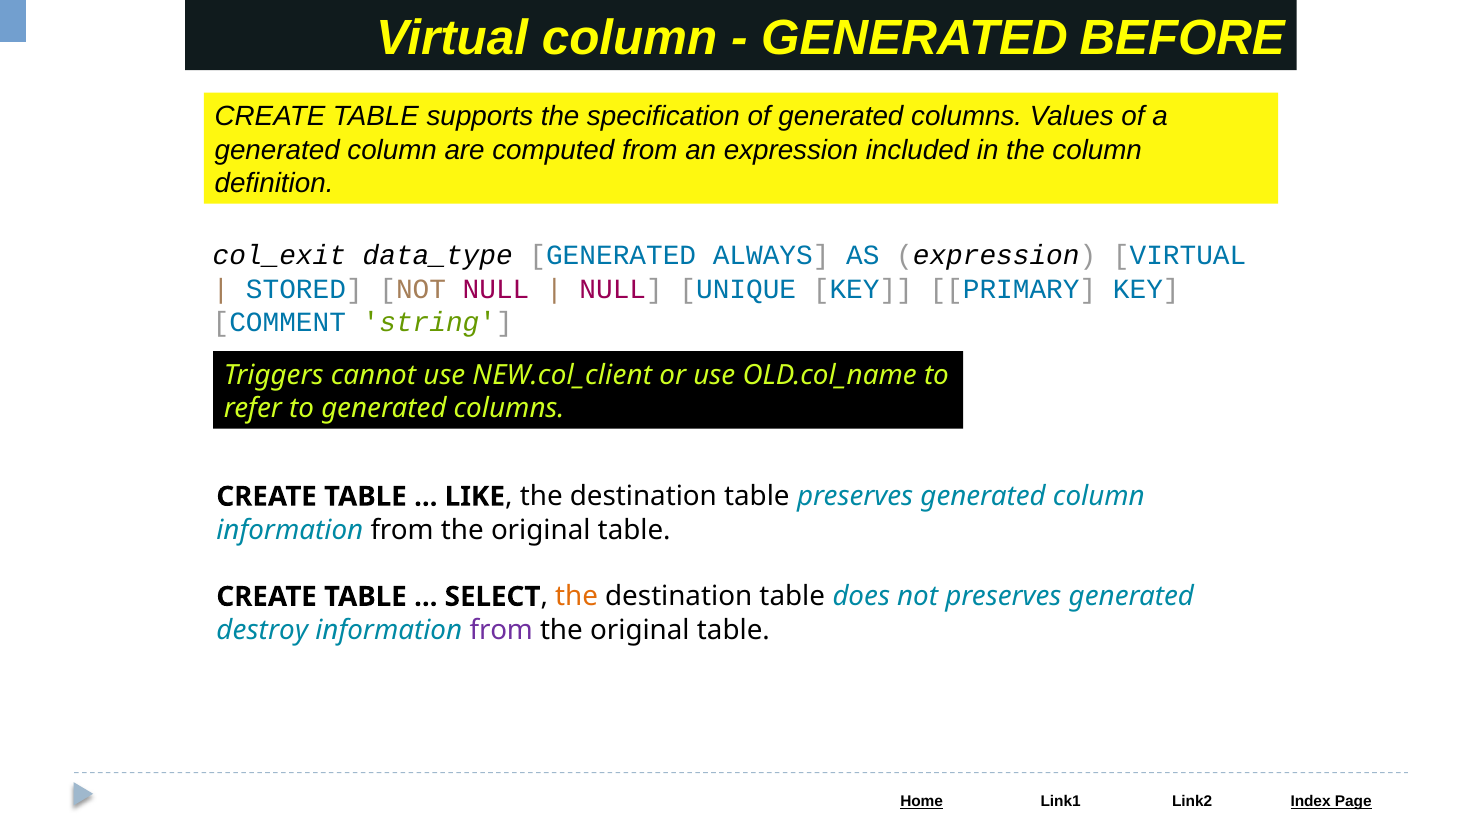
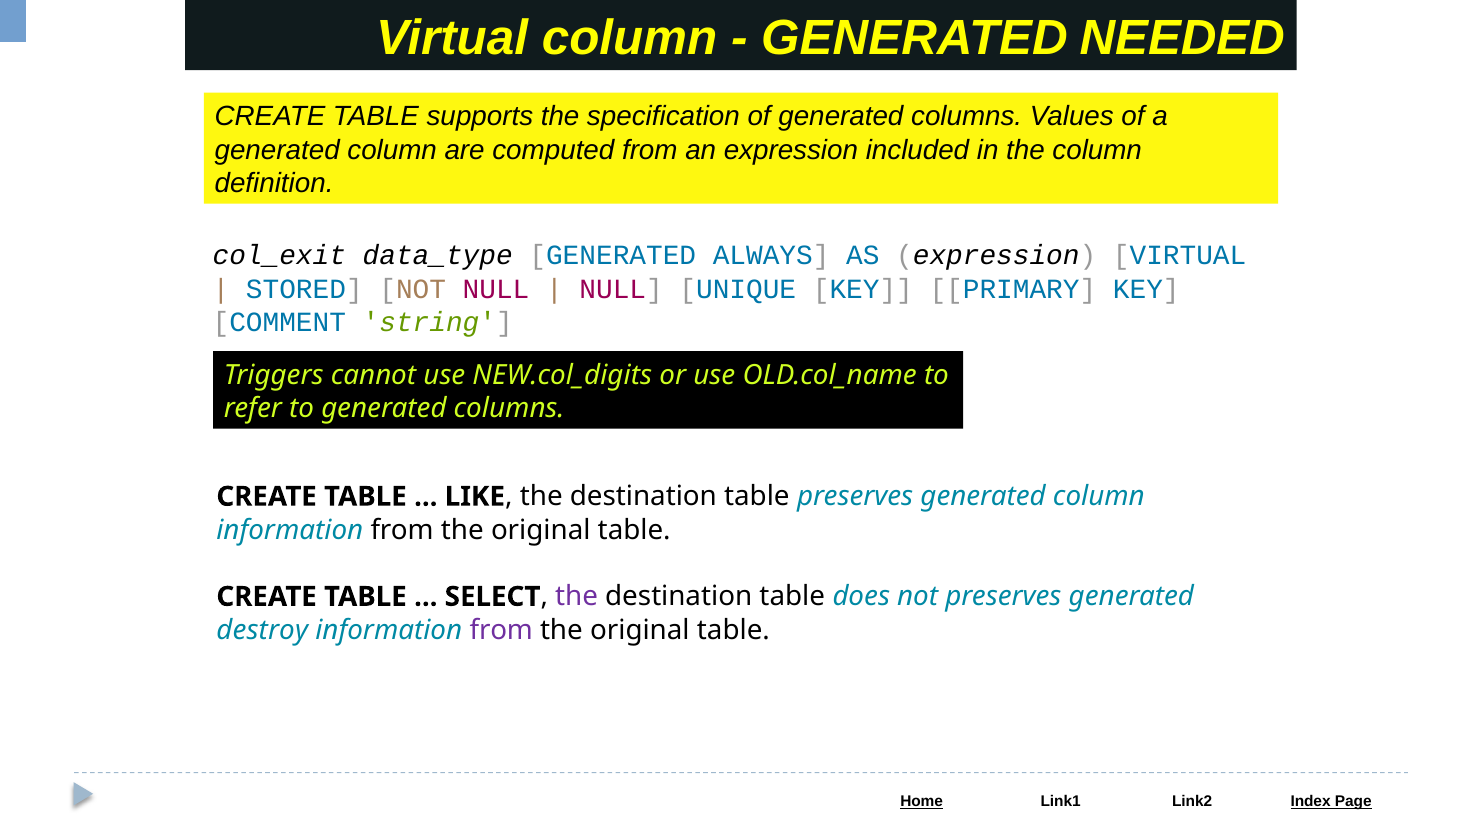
BEFORE: BEFORE -> NEEDED (1182, 39)
NEW.col_client: NEW.col_client -> NEW.col_digits (562, 375)
the colour: orange -> purple (577, 596)
